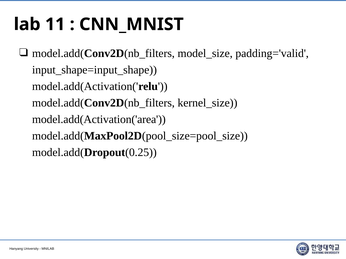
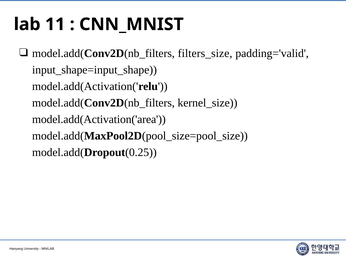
model_size: model_size -> filters_size (205, 53)
